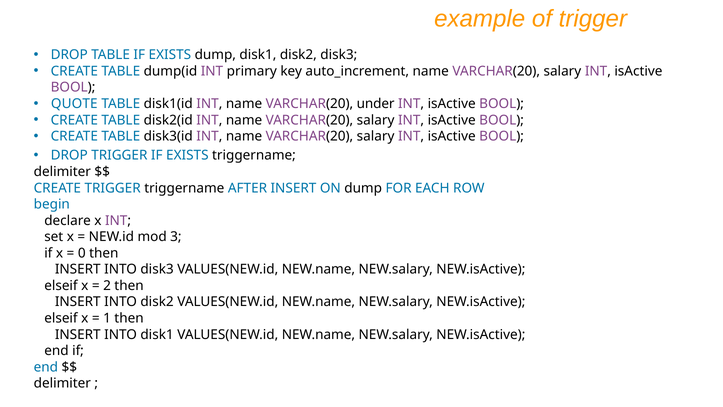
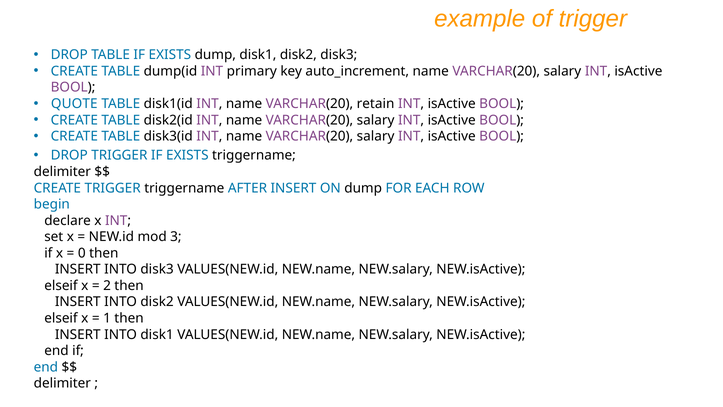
under: under -> retain (376, 104)
